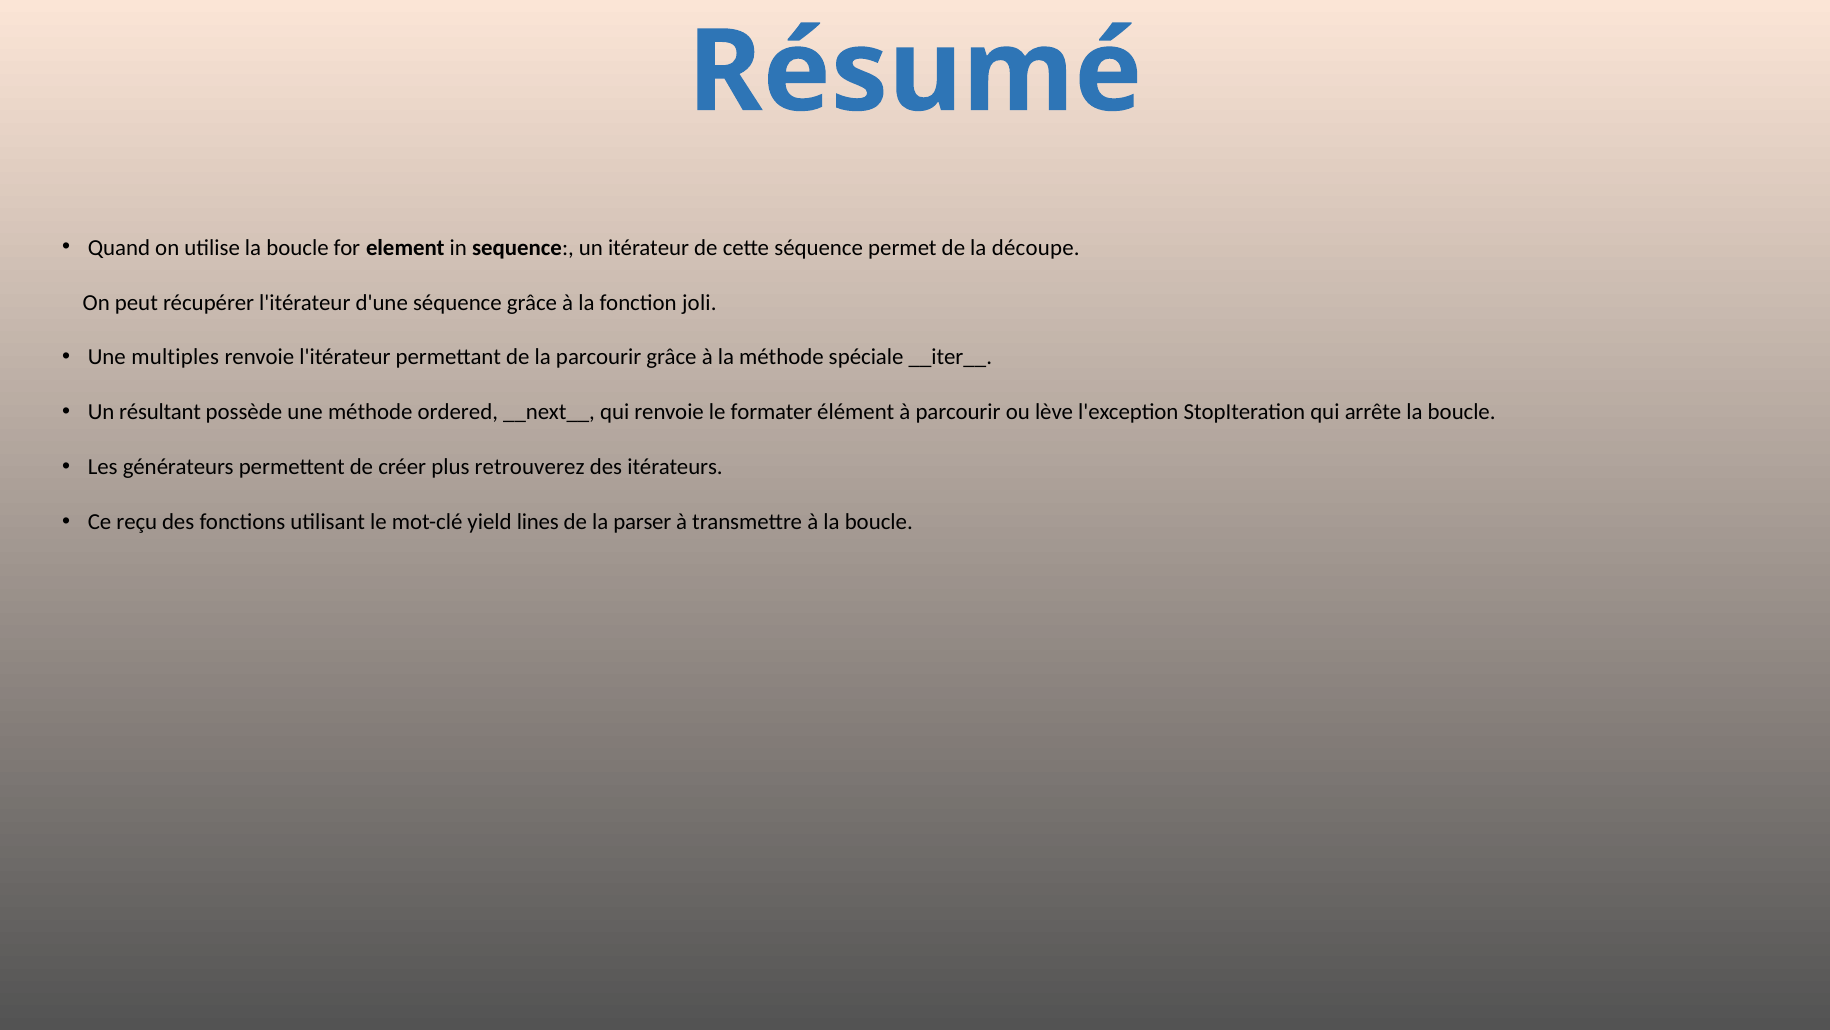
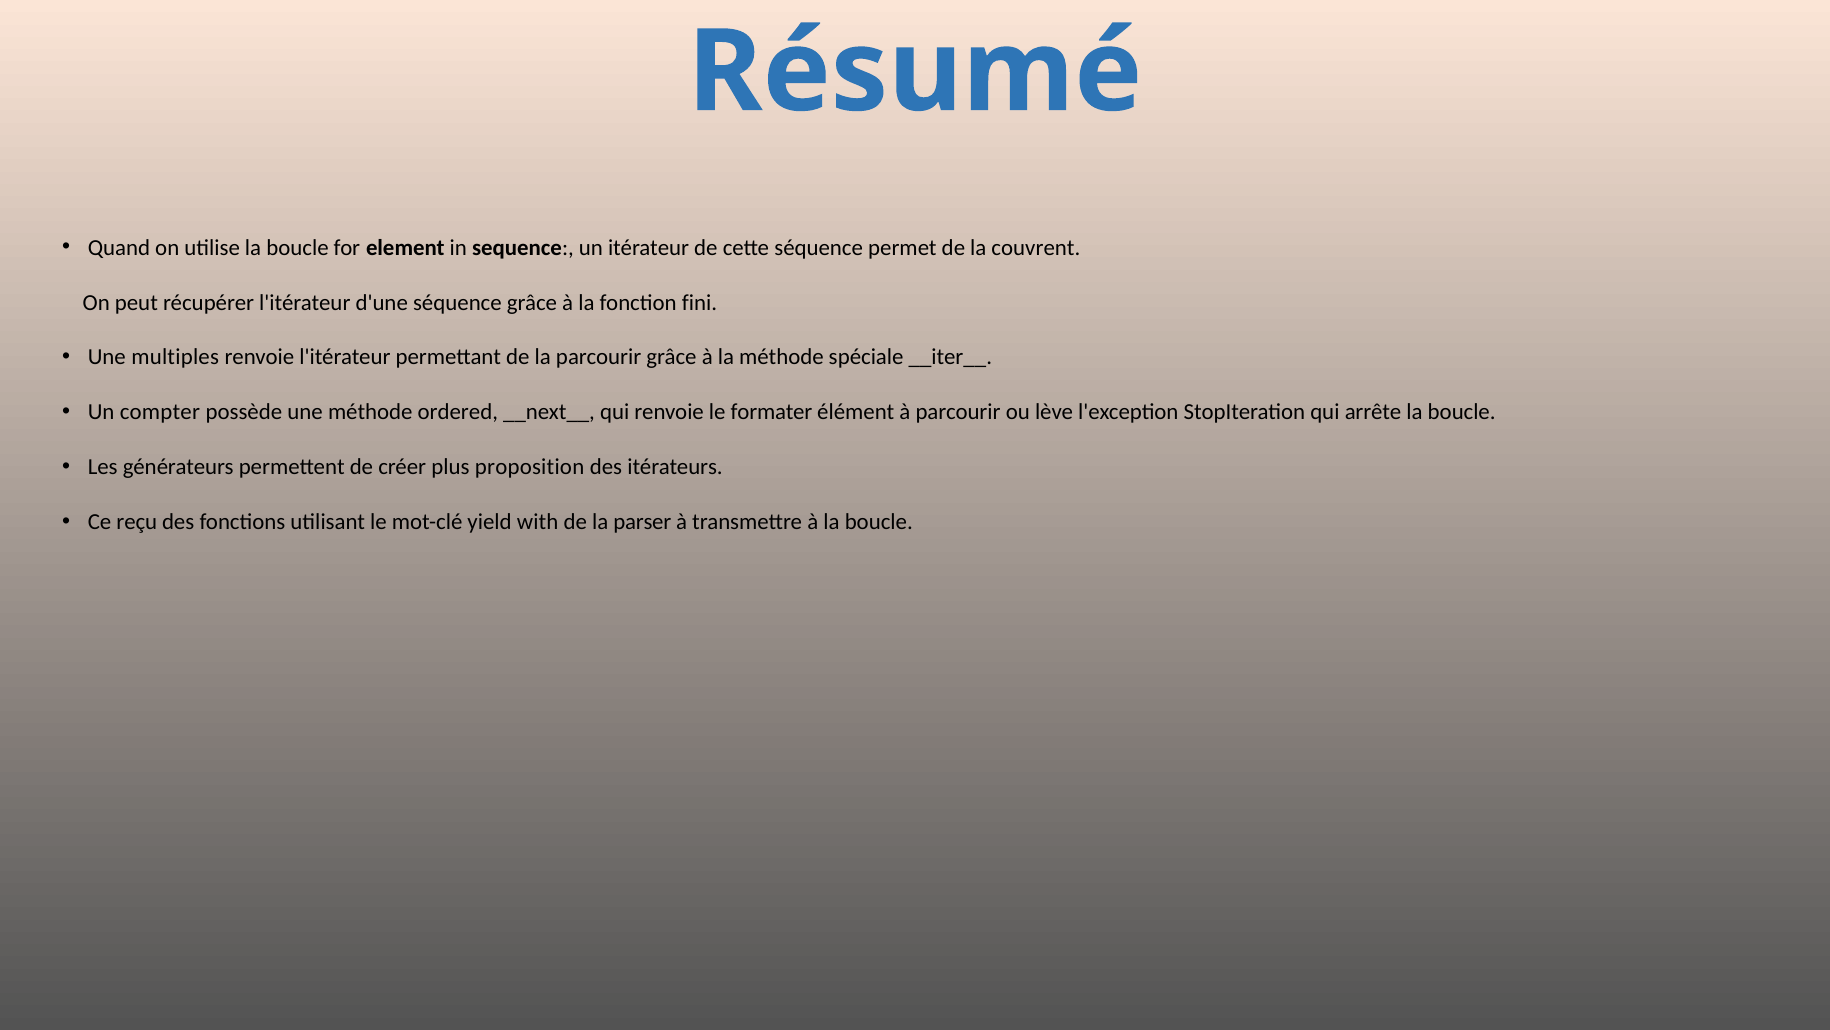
découpe: découpe -> couvrent (1036, 247)
joli: joli -> fini (699, 302)
résultant: résultant -> compter (160, 412)
retrouverez: retrouverez -> proposition (530, 467)
lines: lines -> with (538, 522)
